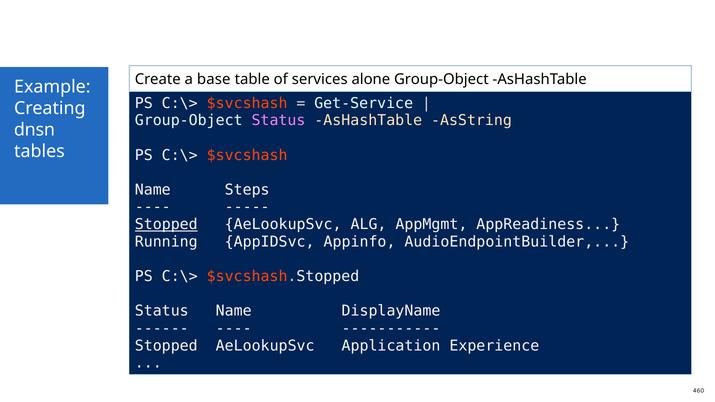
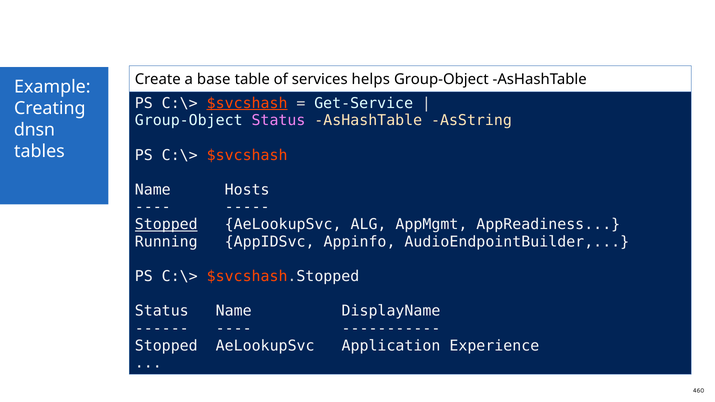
alone: alone -> helps (371, 80)
$svcshash underline: none -> present (247, 103)
Steps: Steps -> Hosts (247, 190)
